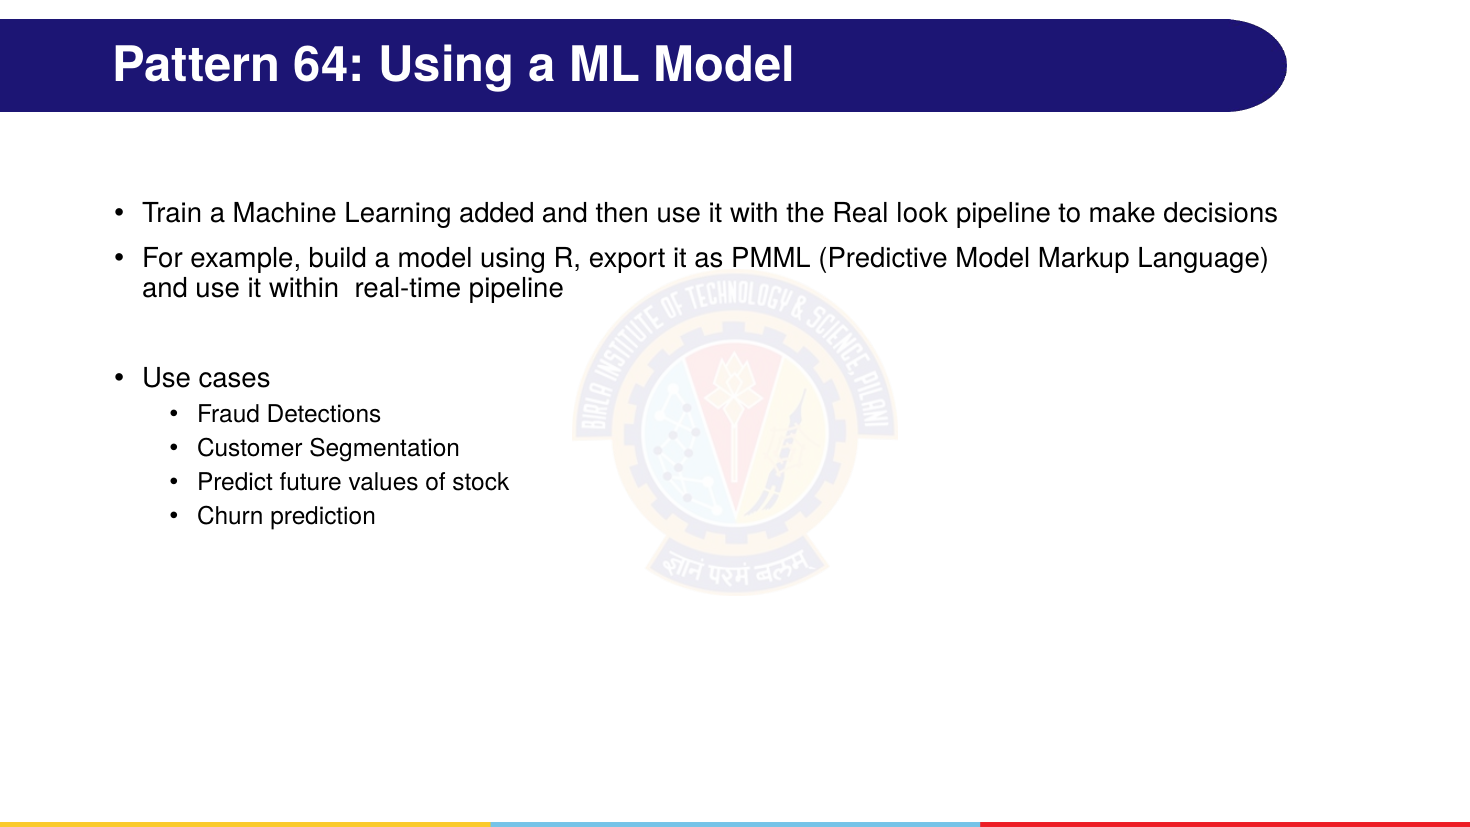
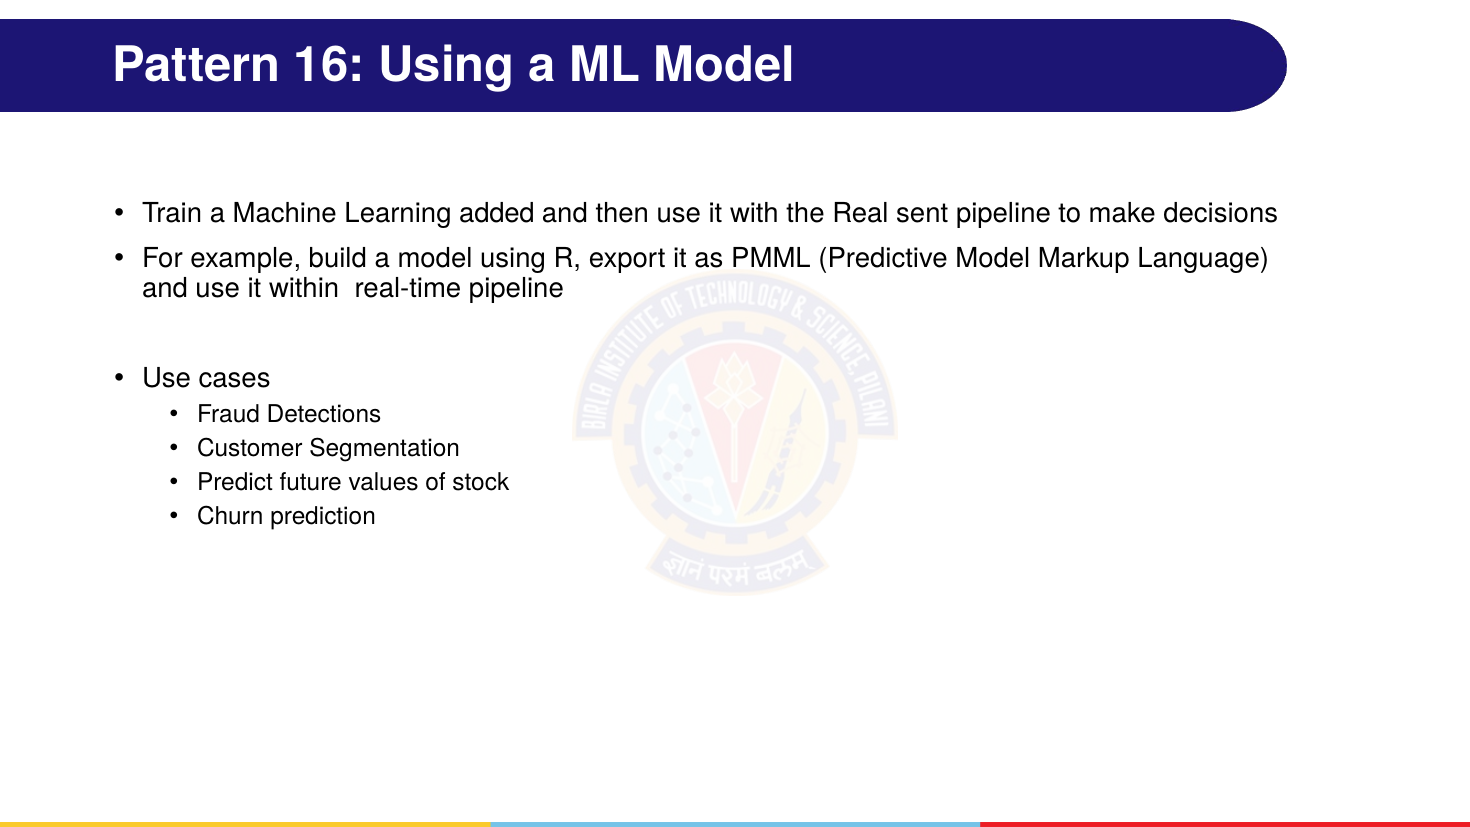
64: 64 -> 16 (329, 65)
look: look -> sent (922, 213)
